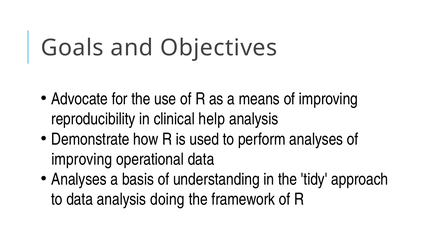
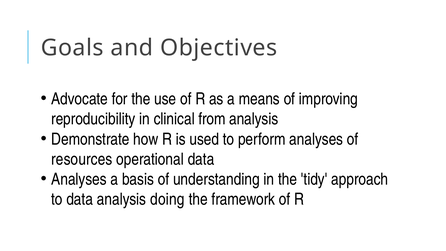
help: help -> from (212, 119)
improving: improving -> resources (82, 159)
